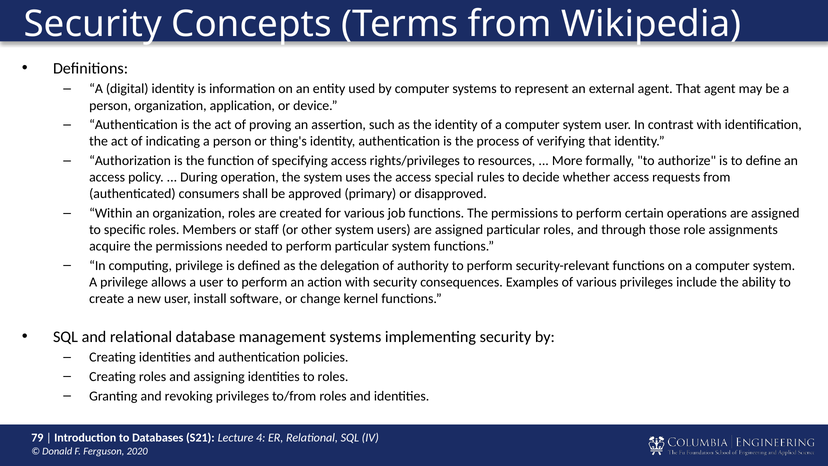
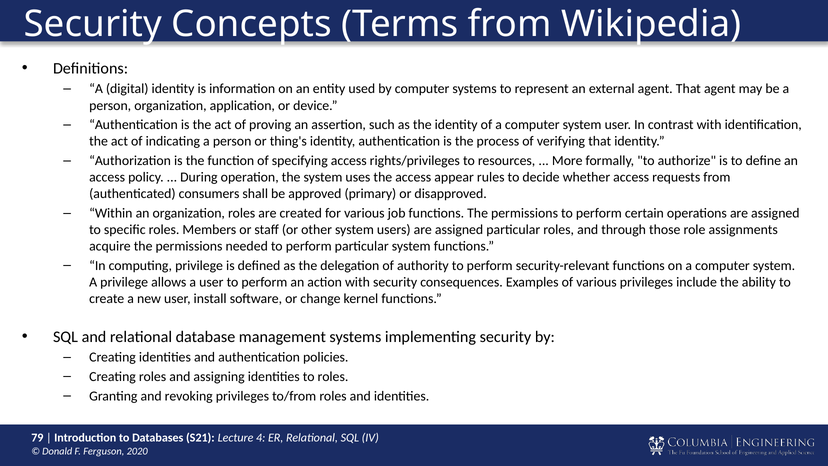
special: special -> appear (454, 177)
